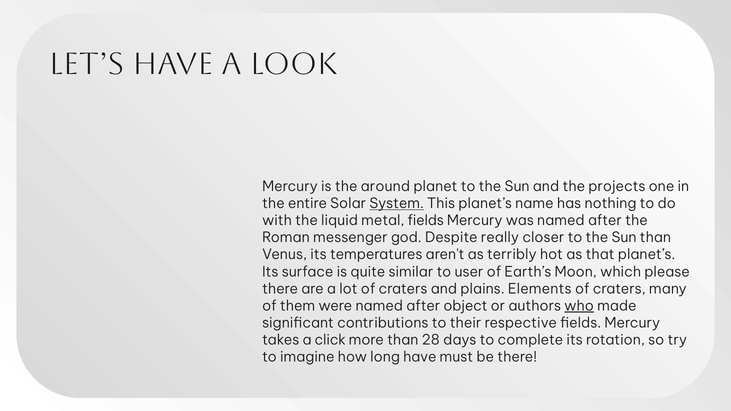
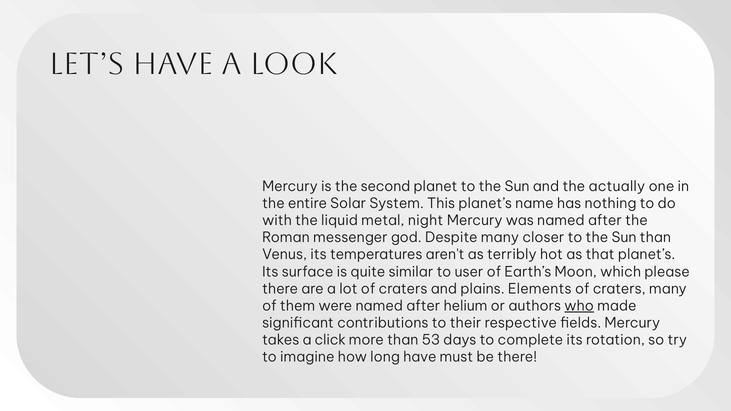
around: around -> second (386, 187)
projects: projects -> actually (617, 187)
System underline: present -> none (397, 204)
metal fields: fields -> night (426, 221)
Despite really: really -> many (500, 238)
object: object -> helium (465, 306)
28: 28 -> 53 (431, 340)
